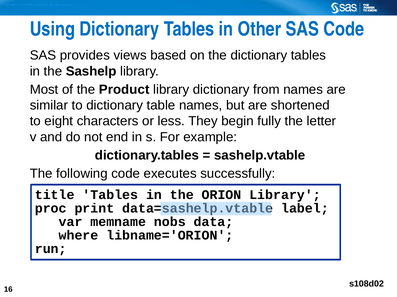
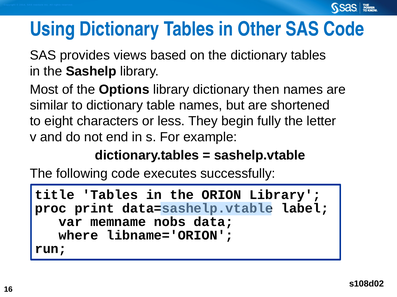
Product: Product -> Options (124, 90)
from: from -> then (266, 90)
